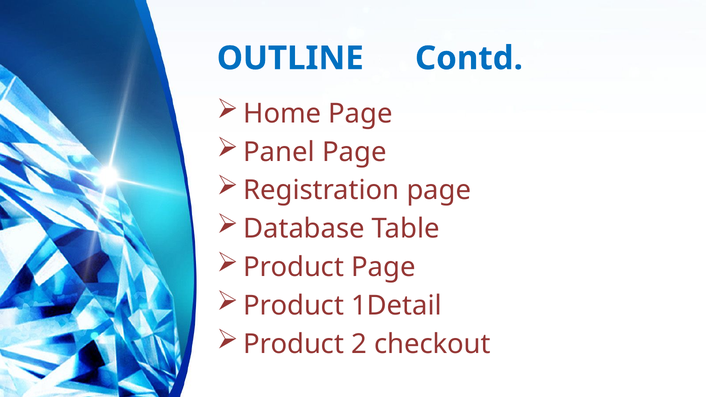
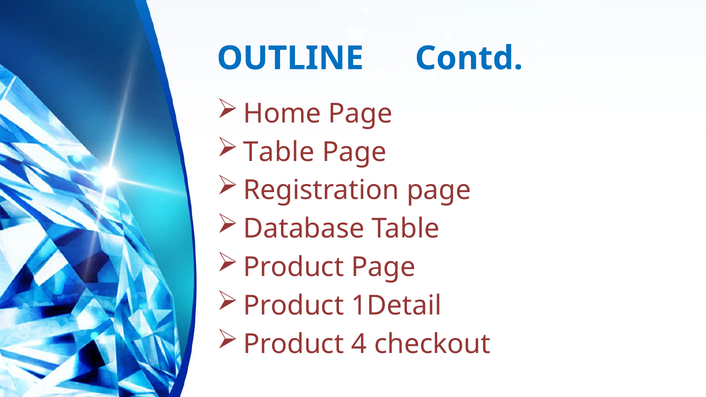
Panel: Panel -> Table (279, 152)
2: 2 -> 4 (359, 344)
